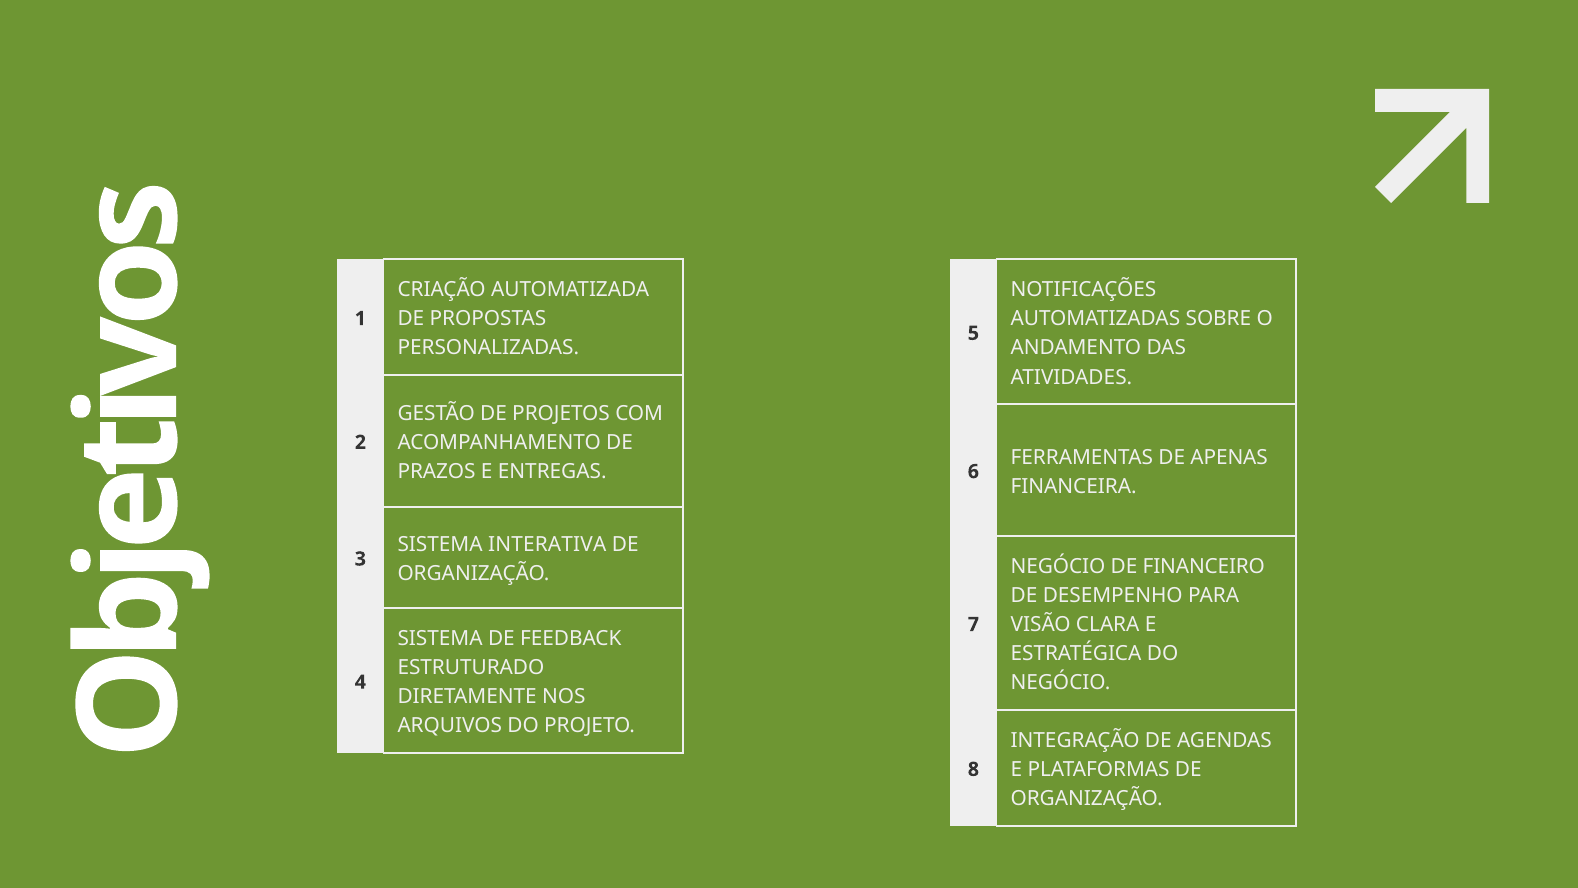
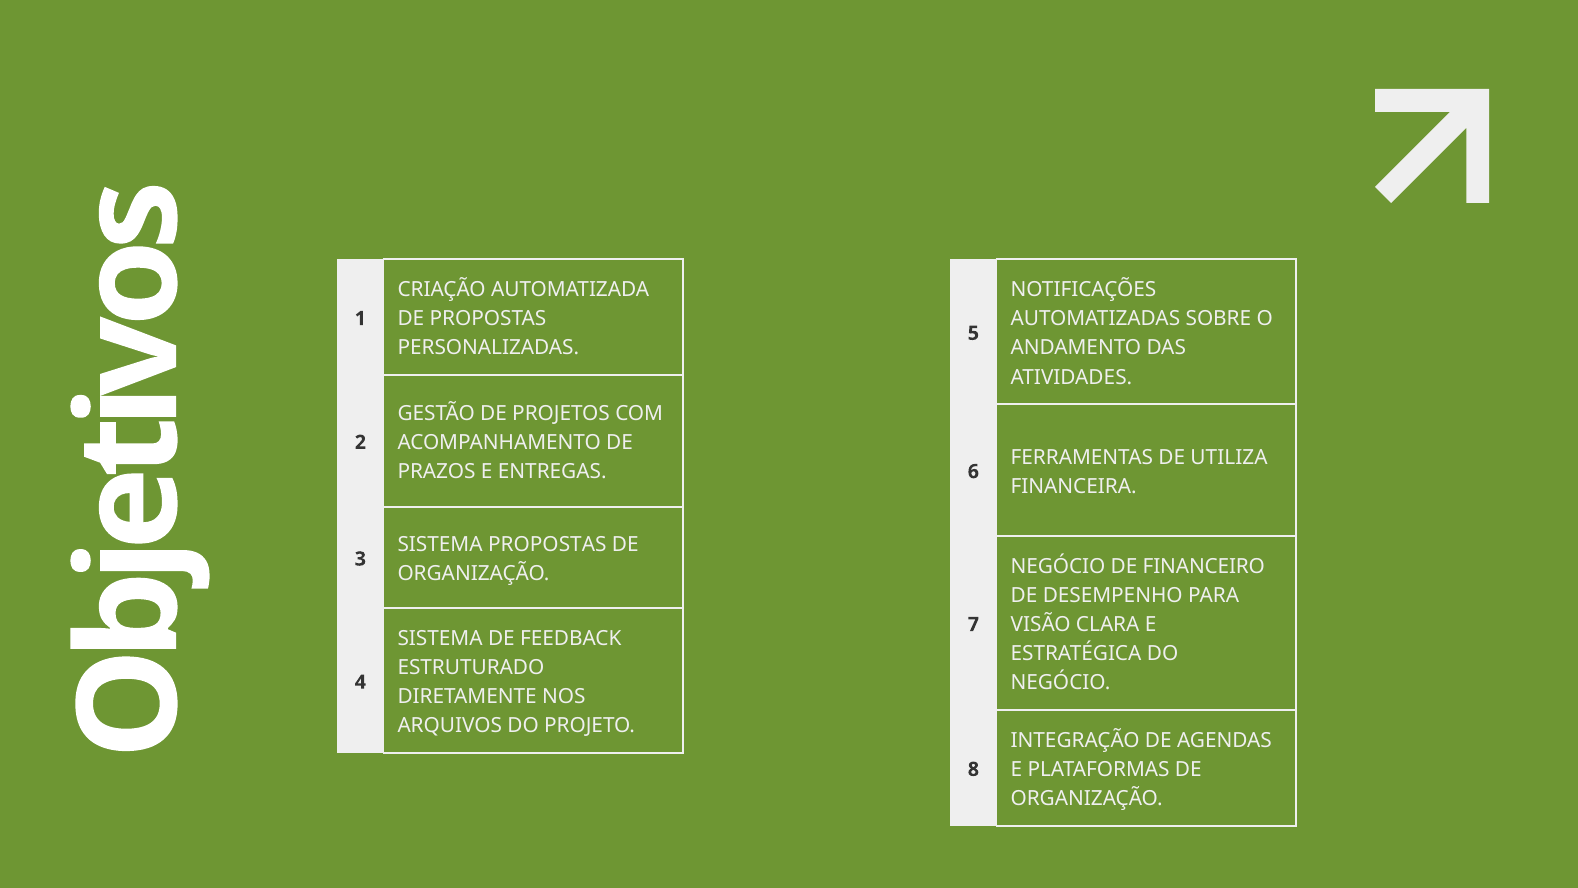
APENAS: APENAS -> UTILIZA (1229, 457)
SISTEMA INTERATIVA: INTERATIVA -> PROPOSTAS (547, 544)
